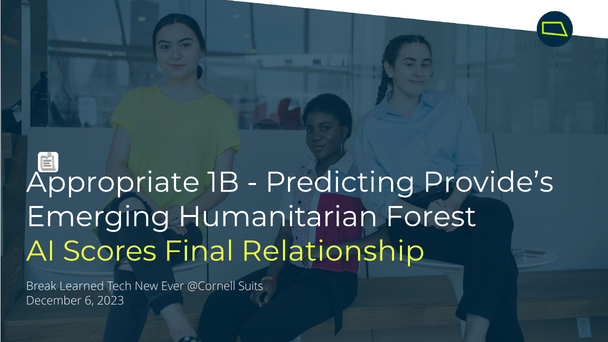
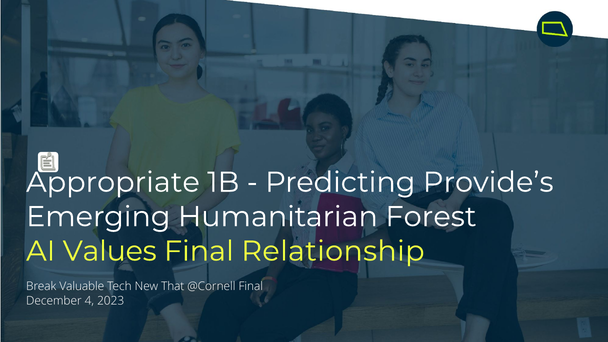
Scores: Scores -> Values (110, 251)
Learned: Learned -> Valuable (82, 286)
Ever: Ever -> That (173, 286)
@Cornell Suits: Suits -> Final (251, 286)
6: 6 -> 4 (89, 301)
